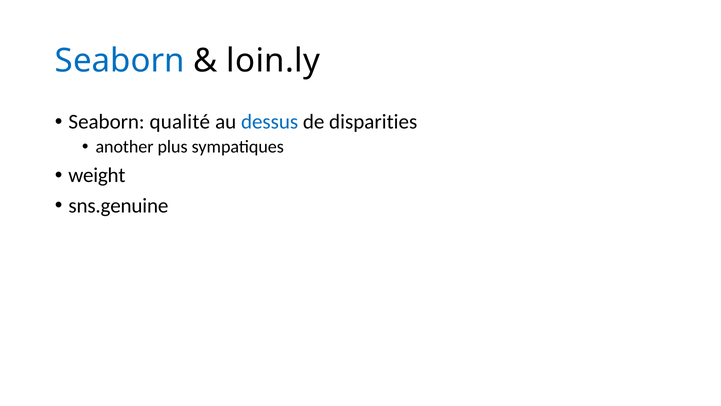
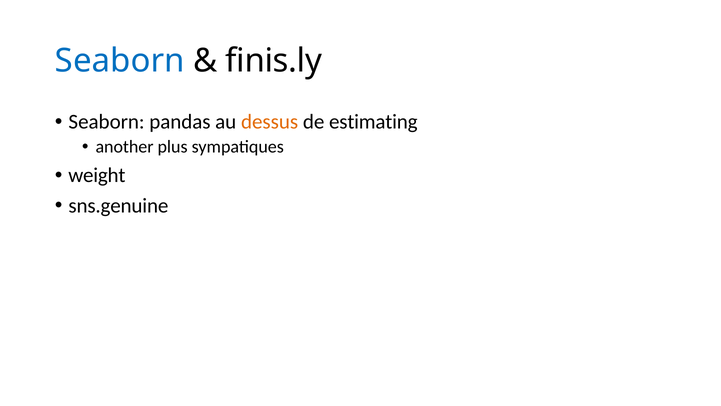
loin.ly: loin.ly -> finis.ly (274, 61)
qualité: qualité -> pandas (180, 122)
dessus colour: blue -> orange (270, 122)
disparities: disparities -> estimating (373, 122)
